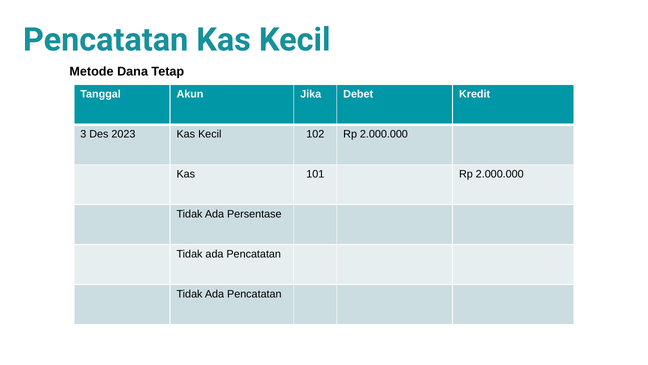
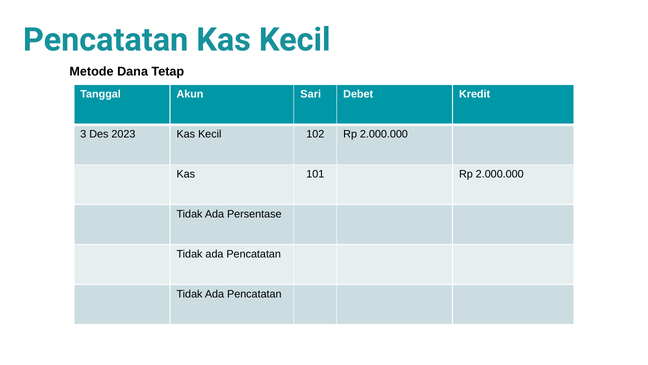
Jika: Jika -> Sari (311, 94)
